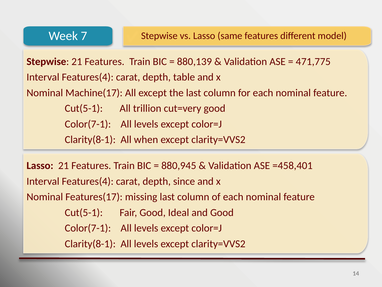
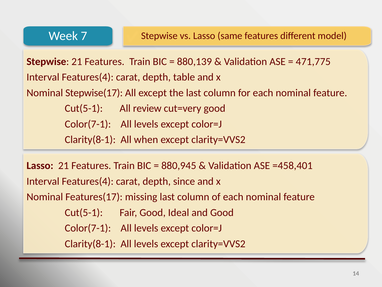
Machine(17: Machine(17 -> Stepwise(17 (94, 93)
trillion: trillion -> review (147, 108)
